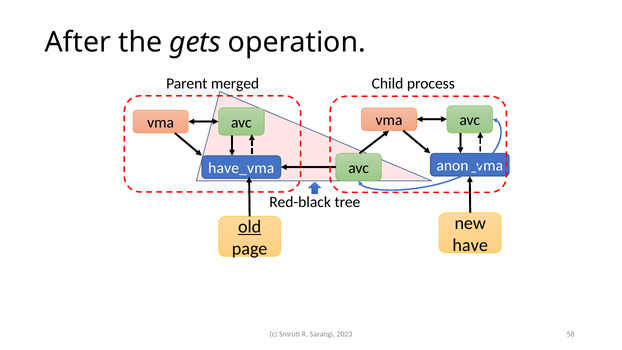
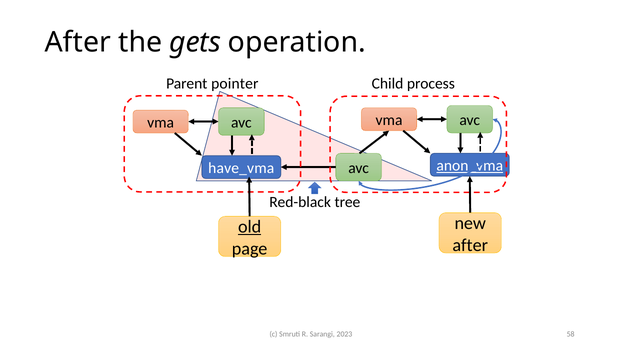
merged: merged -> pointer (235, 84)
anon_vma underline: none -> present (470, 166)
have: have -> after (470, 245)
